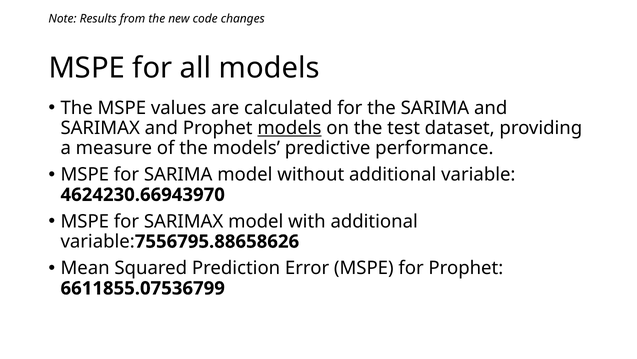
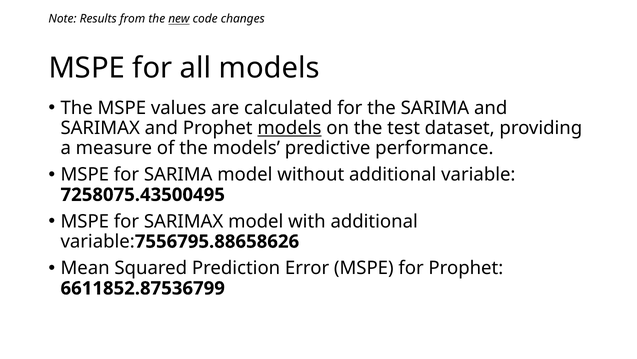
new underline: none -> present (179, 19)
4624230.66943970: 4624230.66943970 -> 7258075.43500495 (143, 194)
6611855.07536799: 6611855.07536799 -> 6611852.87536799 (143, 288)
